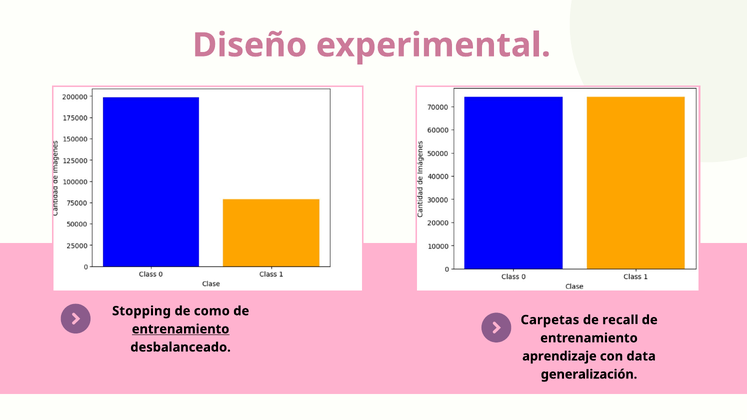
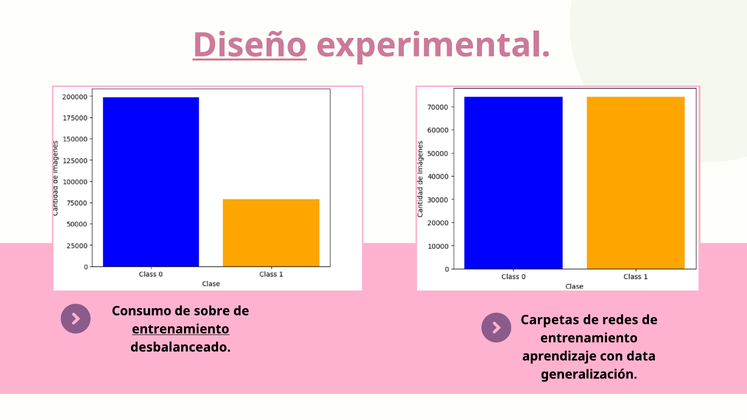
Diseño underline: none -> present (250, 45)
Stopping: Stopping -> Consumo (142, 311)
como: como -> sobre (212, 311)
recall: recall -> redes (620, 320)
